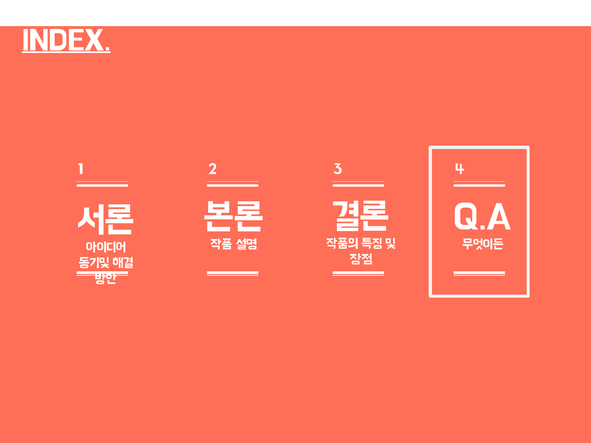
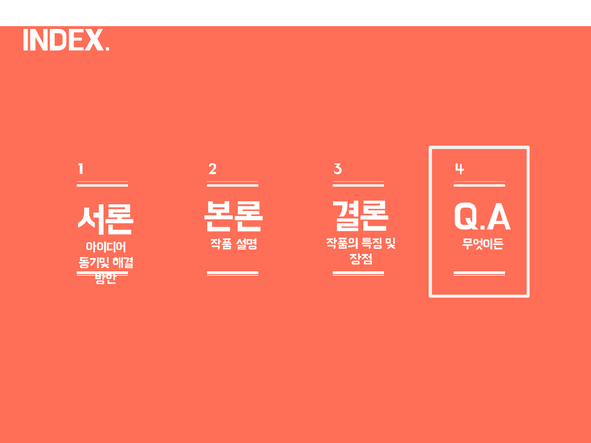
INDEX underline: present -> none (66, 40)
